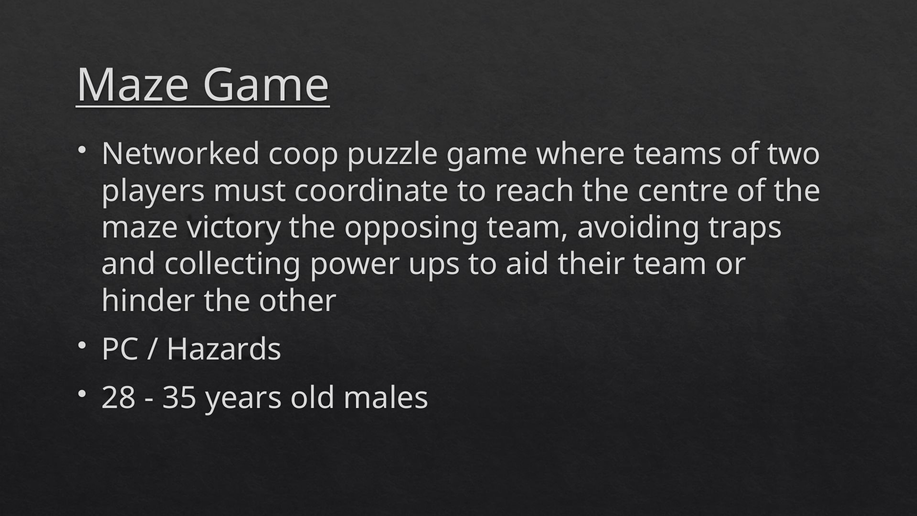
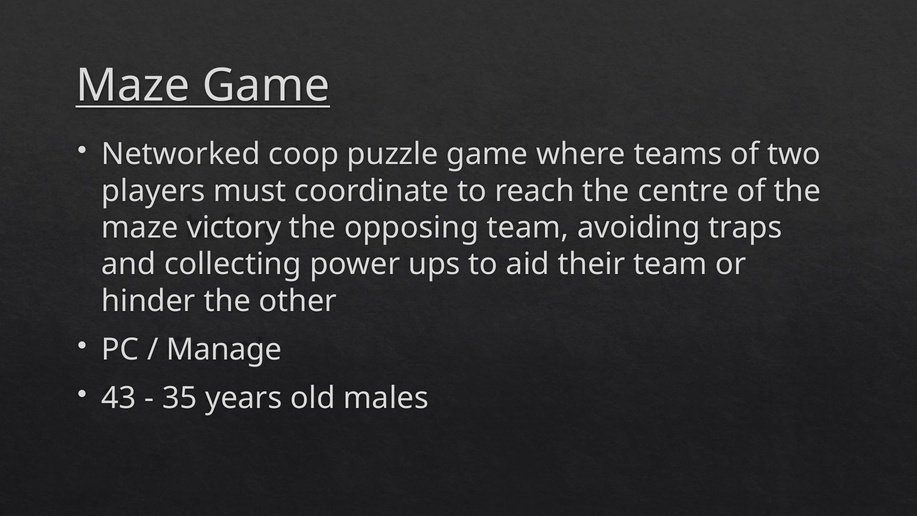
Hazards: Hazards -> Manage (224, 350)
28: 28 -> 43 (119, 398)
